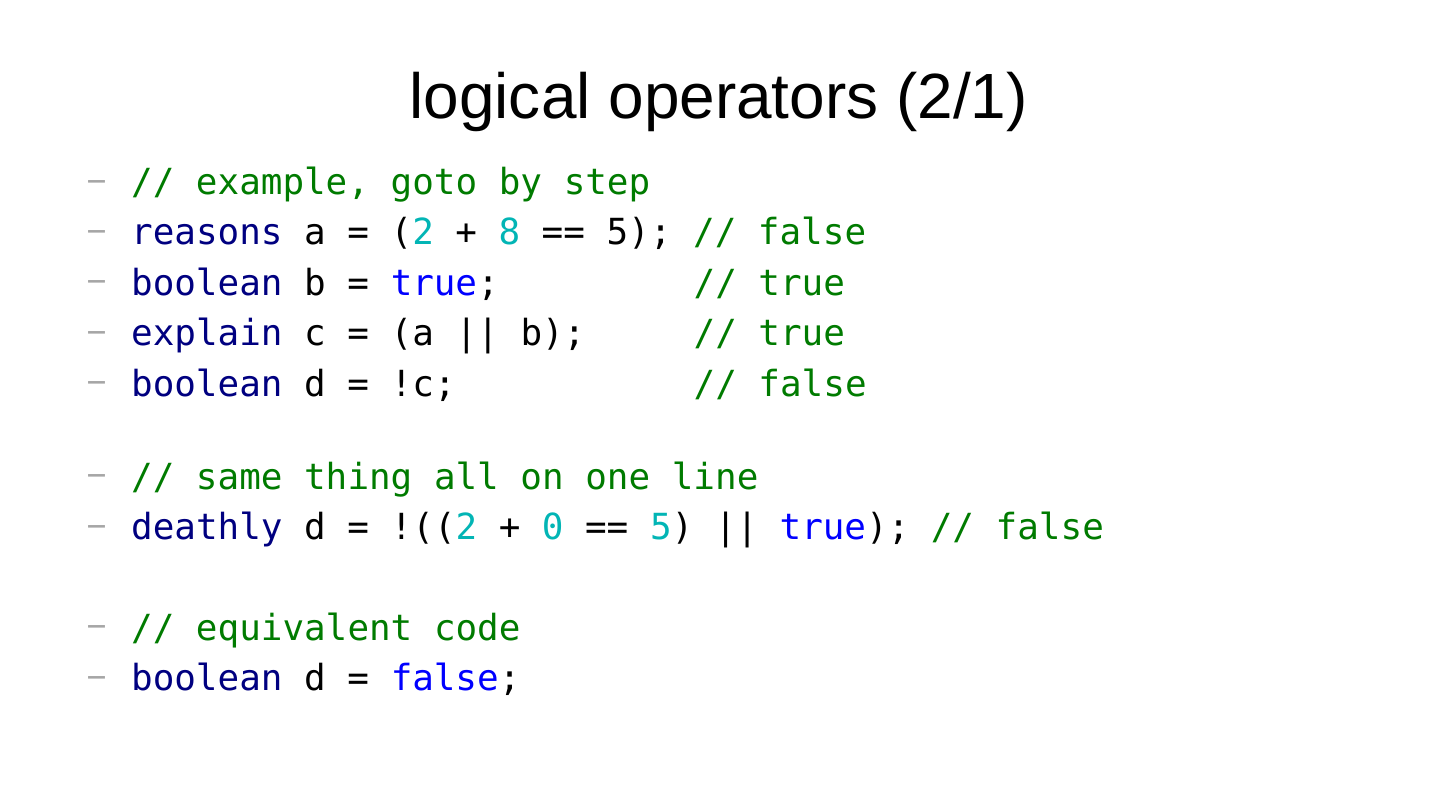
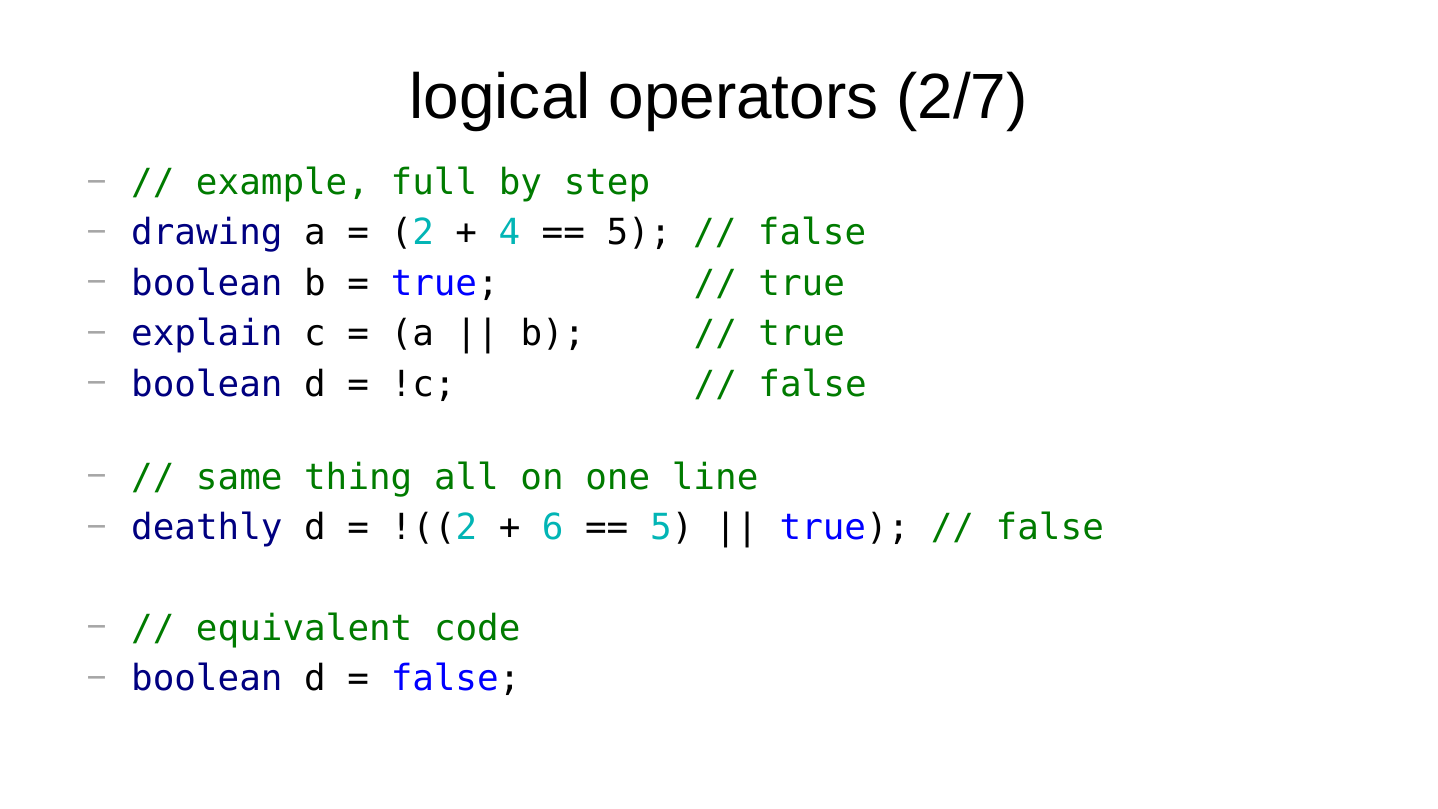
2/1: 2/1 -> 2/7 (962, 97)
goto: goto -> full (434, 183)
reasons: reasons -> drawing (207, 233)
8: 8 -> 4 (509, 233)
0: 0 -> 6 (553, 528)
